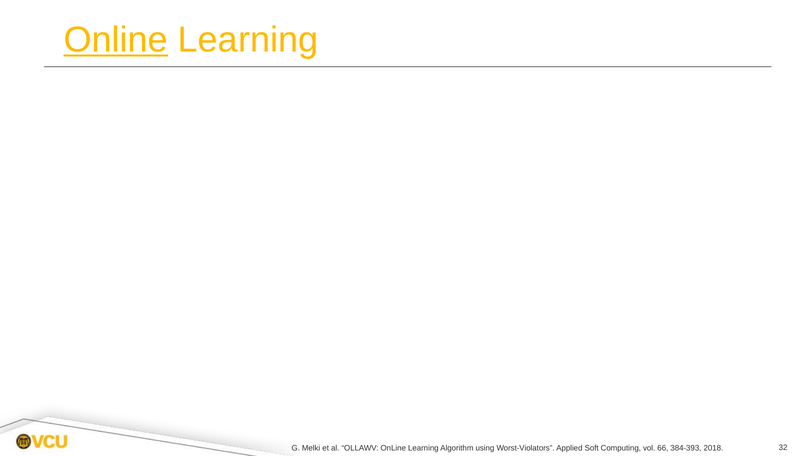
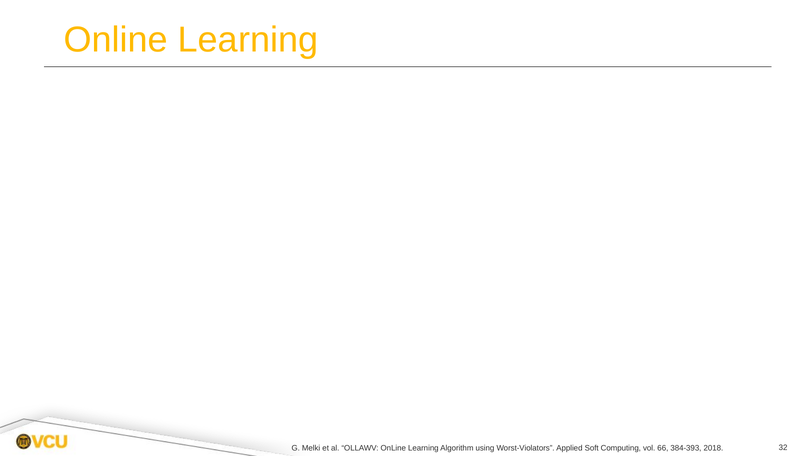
Online underline: present -> none (116, 40)
